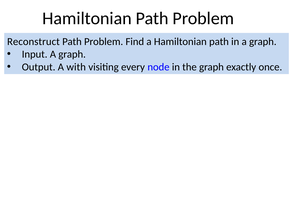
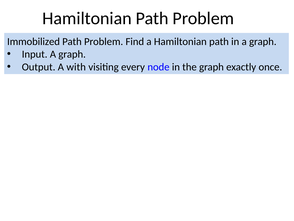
Reconstruct: Reconstruct -> Immobilized (34, 41)
